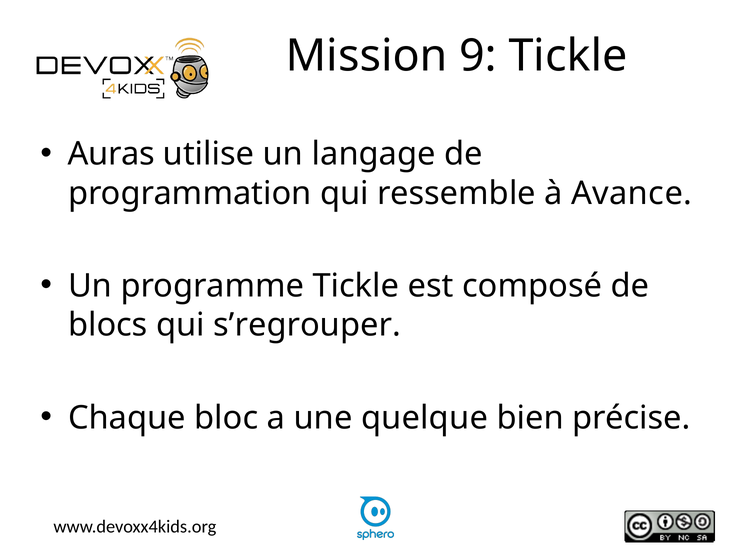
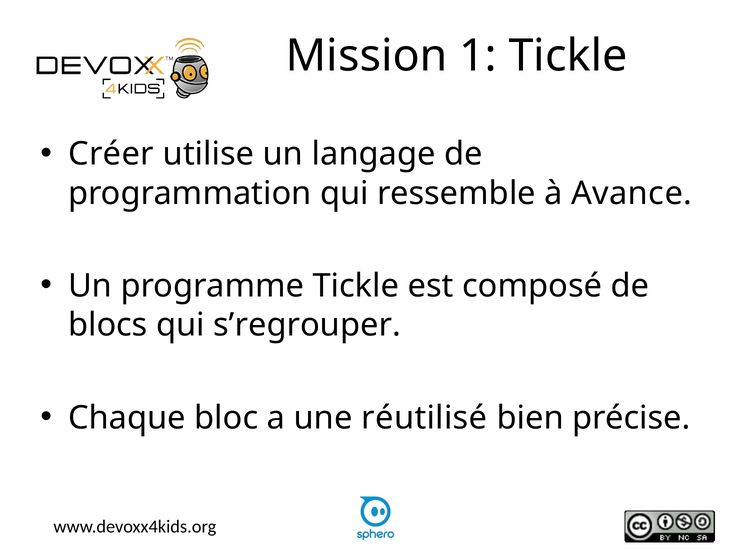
9: 9 -> 1 (478, 56)
Auras: Auras -> Créer (111, 154)
quelque: quelque -> réutilisé (424, 418)
